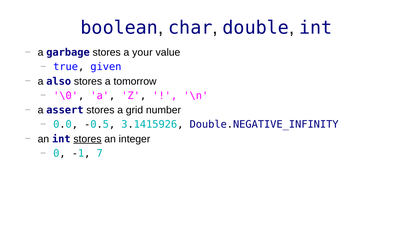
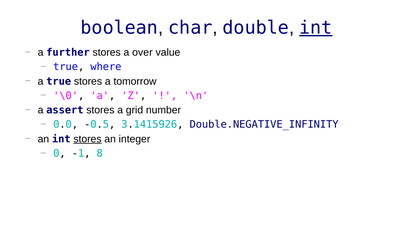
int underline: none -> present (316, 28)
garbage: garbage -> further (68, 52)
your: your -> over (142, 52)
given: given -> where (106, 67)
a also: also -> true (59, 81)
7: 7 -> 8 (100, 154)
